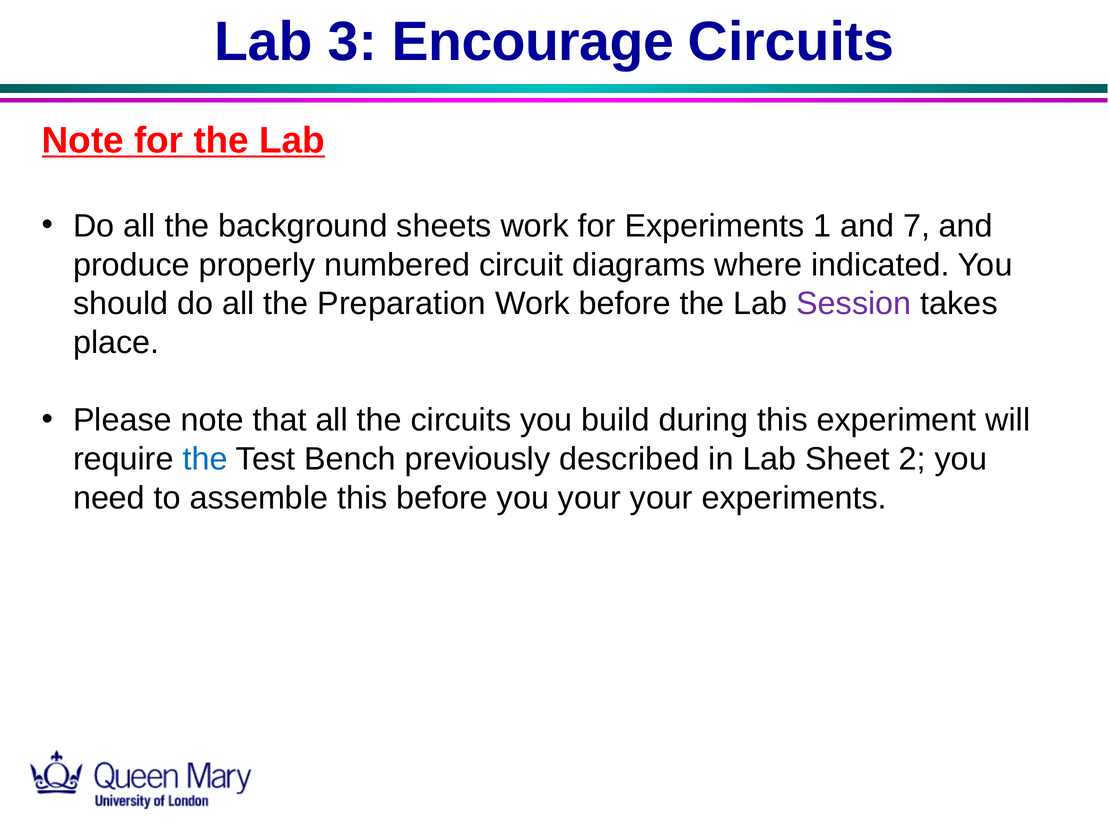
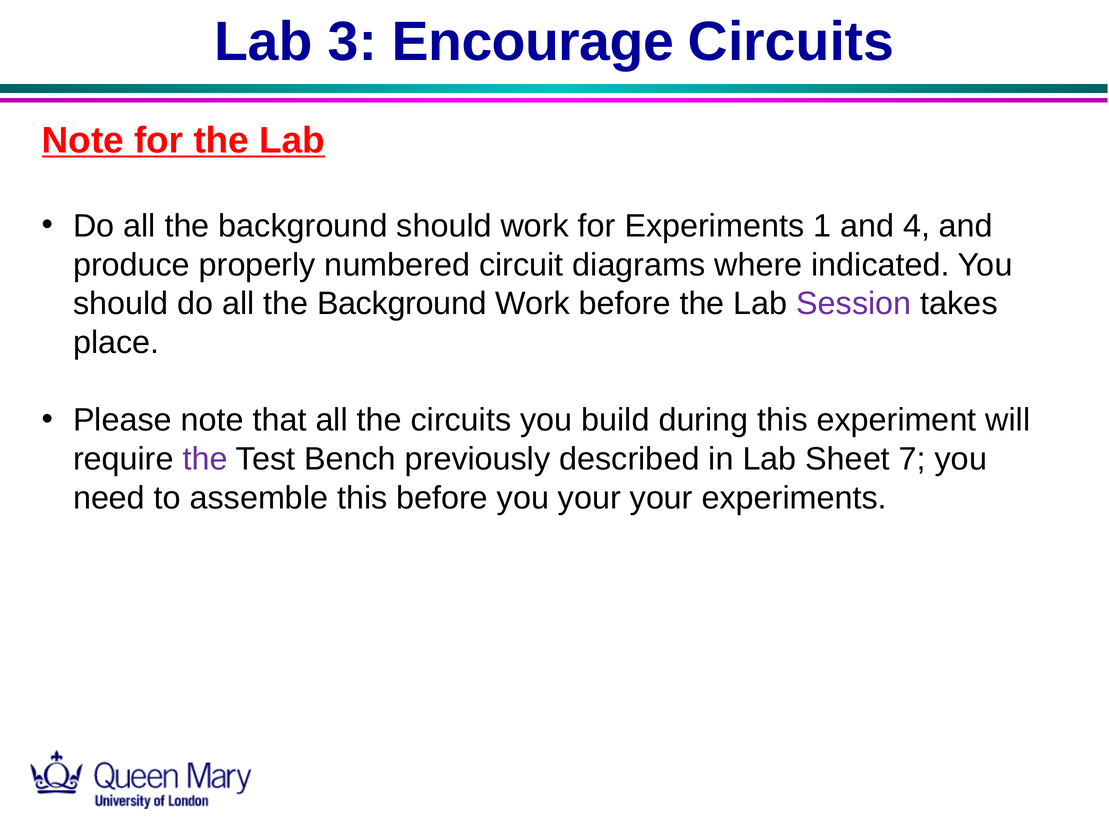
background sheets: sheets -> should (444, 226)
and 7: 7 -> 4 (917, 226)
Preparation: Preparation -> Background (402, 304)
the colour: blue -> purple (205, 459)
Sheet 2: 2 -> 7 (912, 459)
